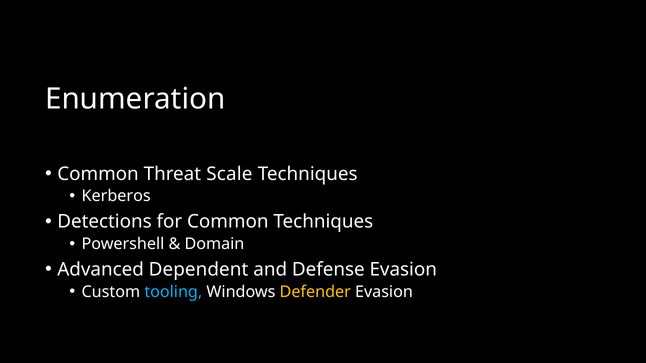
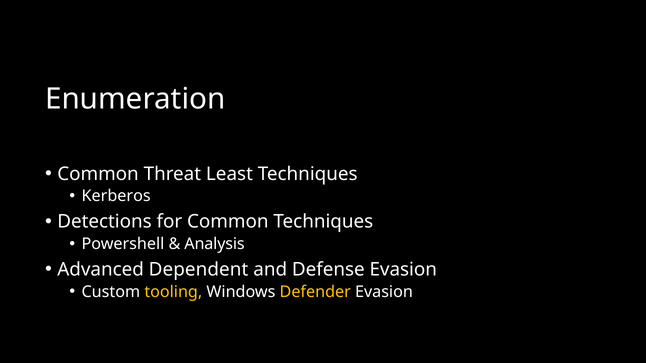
Scale: Scale -> Least (229, 174)
Domain: Domain -> Analysis (215, 244)
tooling colour: light blue -> yellow (173, 292)
